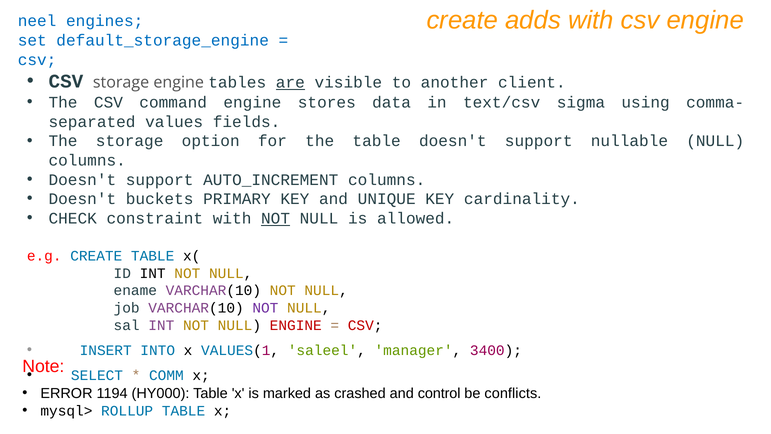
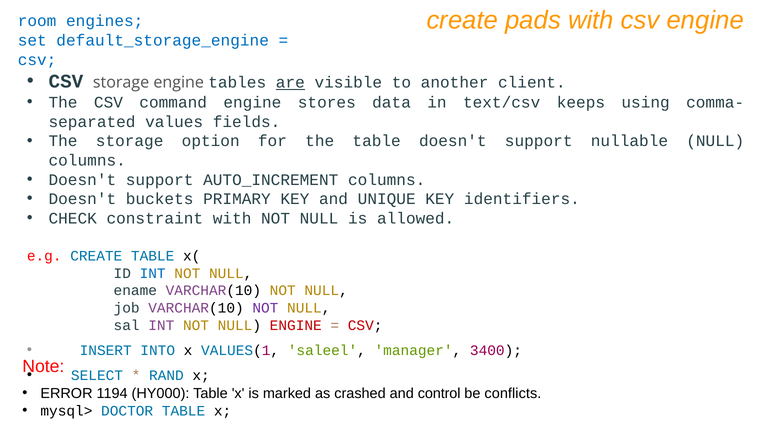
adds: adds -> pads (533, 20)
neel: neel -> room (37, 21)
sigma: sigma -> keeps (581, 103)
cardinality: cardinality -> identifiers (522, 199)
NOT underline: present -> none (276, 218)
INT colour: black -> blue (153, 273)
COMM: COMM -> RAND (166, 375)
ROLLUP: ROLLUP -> DOCTOR (127, 410)
